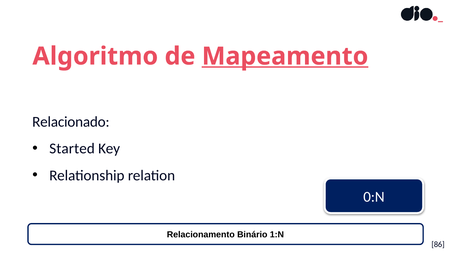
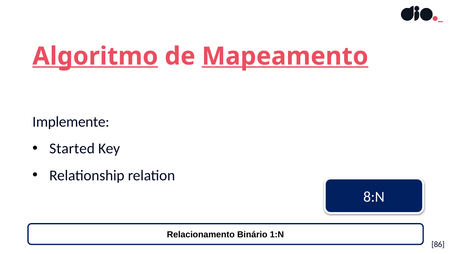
Algoritmo underline: none -> present (95, 56)
Relacionado: Relacionado -> Implemente (71, 122)
0:N: 0:N -> 8:N (374, 197)
